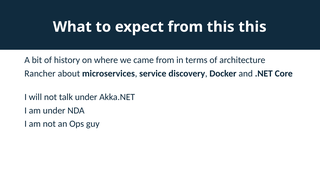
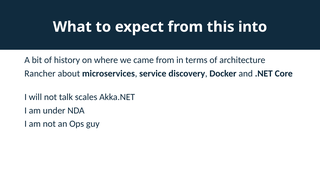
this this: this -> into (253, 27)
talk under: under -> scales (86, 97)
